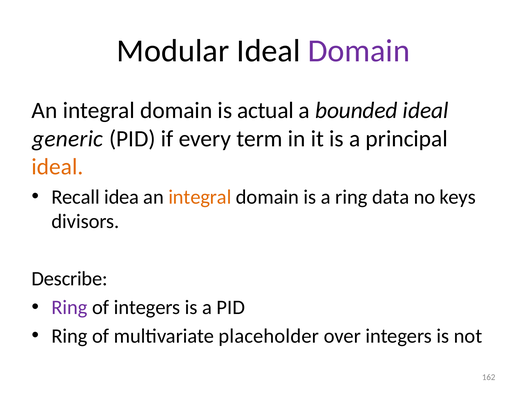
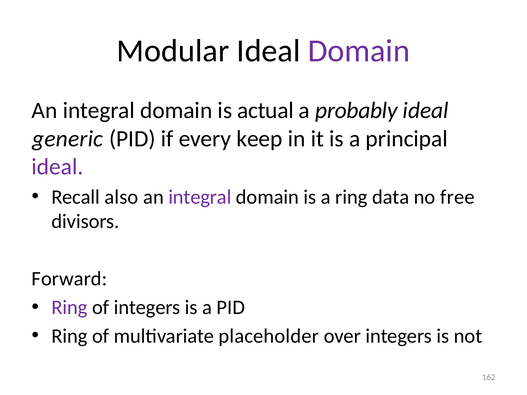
bounded: bounded -> probably (356, 111)
term: term -> keep (259, 139)
ideal colour: orange -> purple (58, 167)
idea: idea -> also (121, 197)
integral colour: orange -> purple (200, 197)
keys: keys -> free (457, 197)
Describe: Describe -> Forward (69, 279)
